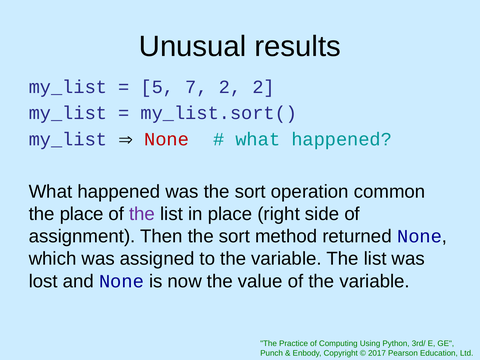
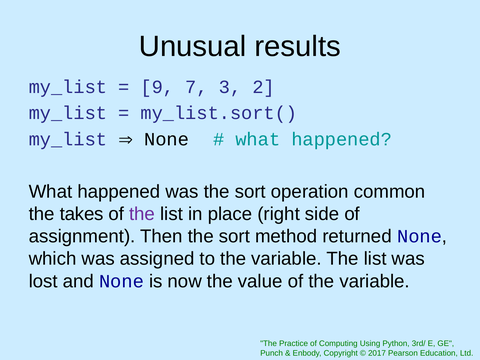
5: 5 -> 9 (157, 87)
7 2: 2 -> 3 (230, 87)
None colour: red -> black (167, 139)
the place: place -> takes (82, 214)
